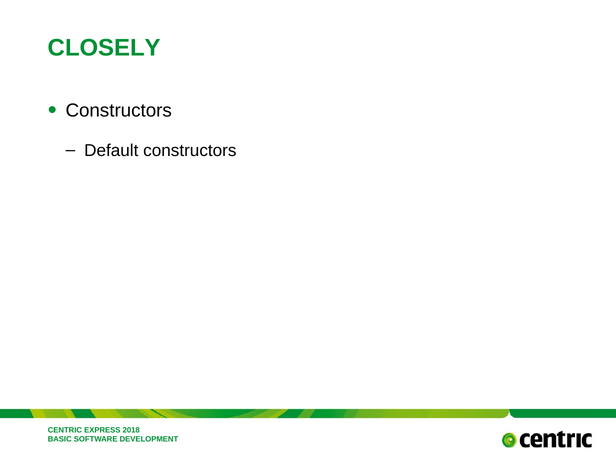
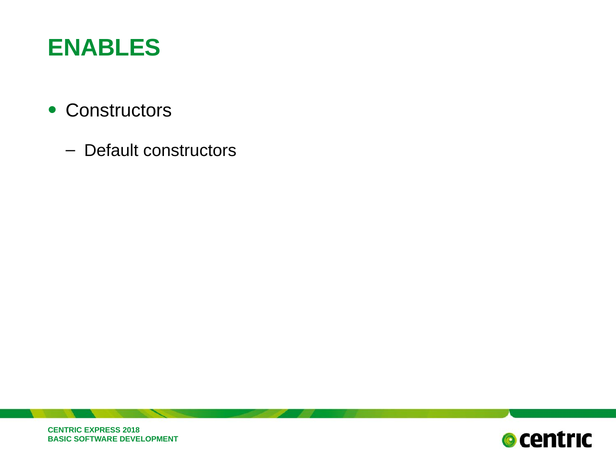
CLOSELY: CLOSELY -> ENABLES (104, 48)
